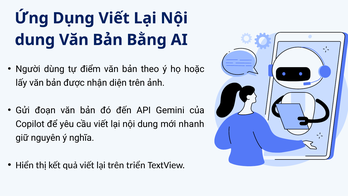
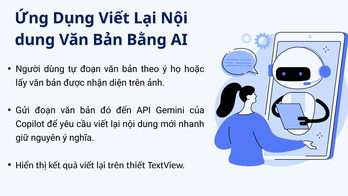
tự điểm: điểm -> đoạn (90, 69)
triển: triển -> thiết (136, 165)
